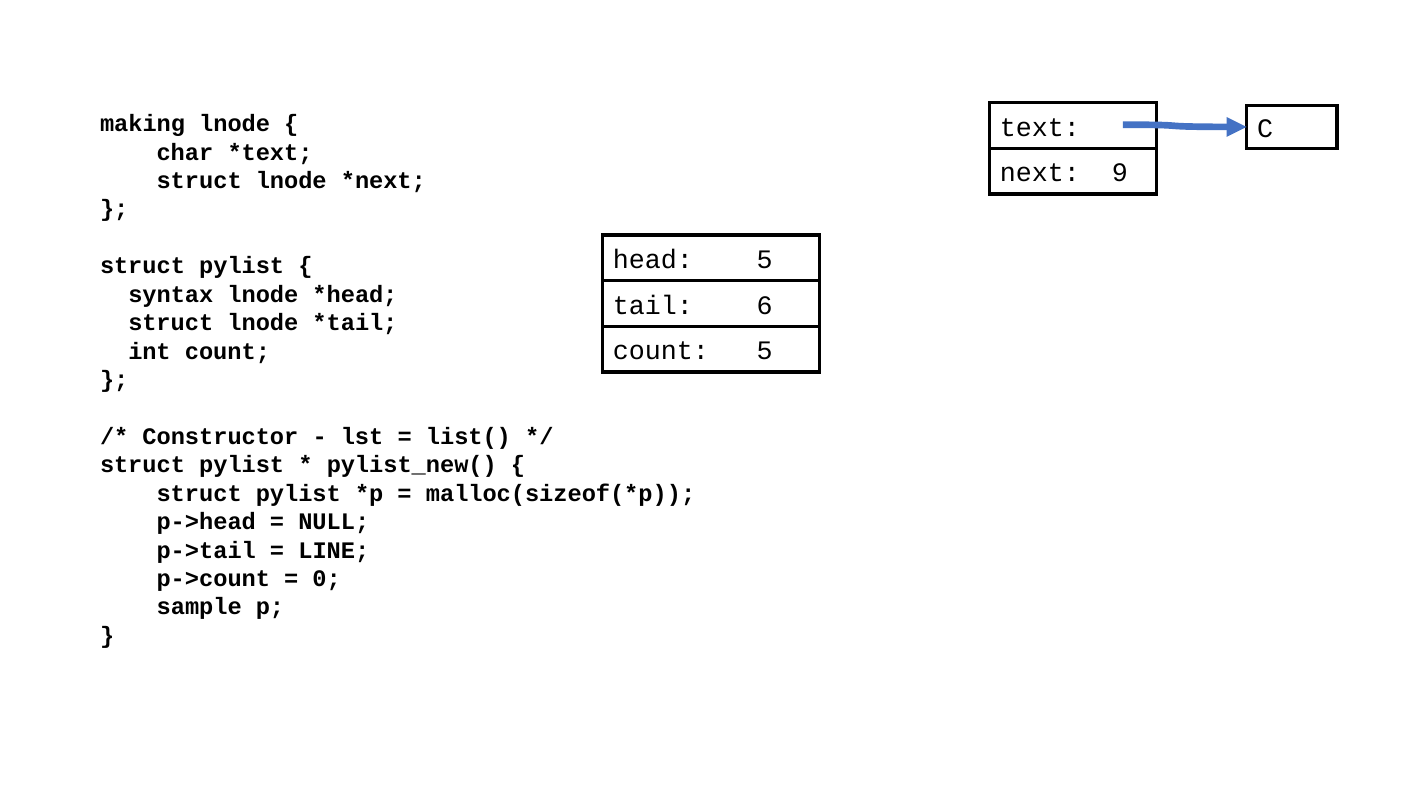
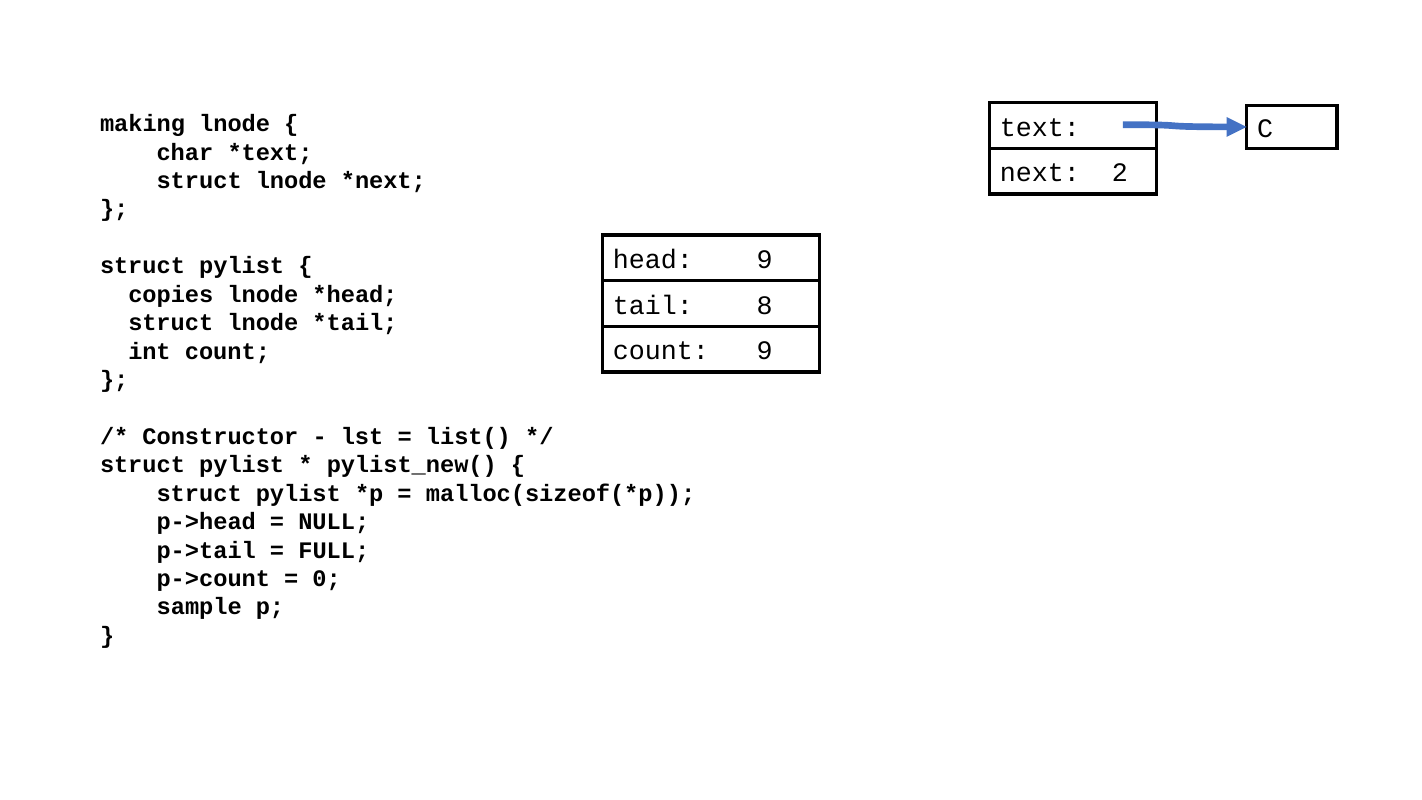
9: 9 -> 2 (1120, 173)
head 5: 5 -> 9 (765, 260)
syntax: syntax -> copies (171, 294)
6: 6 -> 8 (765, 305)
count 5: 5 -> 9 (765, 351)
LINE: LINE -> FULL (334, 550)
